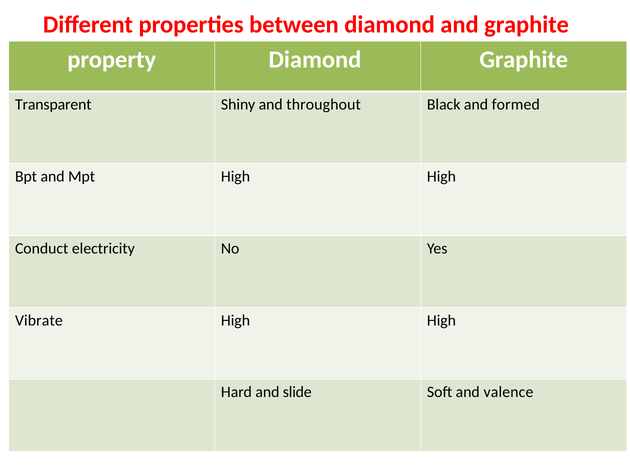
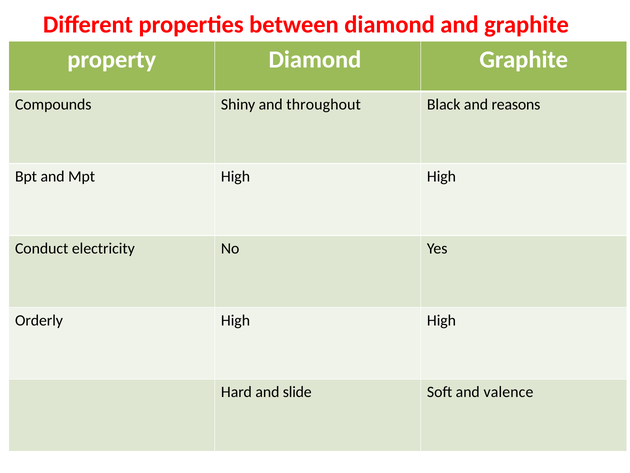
Transparent: Transparent -> Compounds (53, 104)
formed: formed -> reasons (516, 104)
Vibrate: Vibrate -> Orderly (39, 320)
